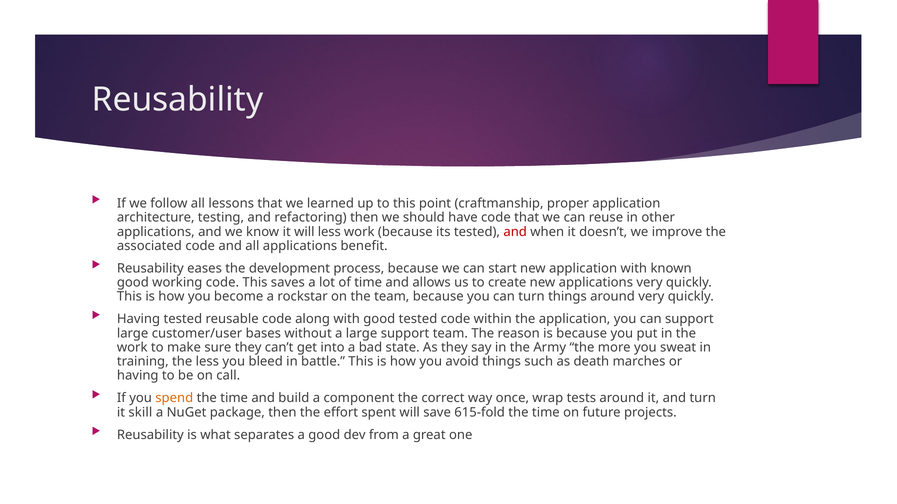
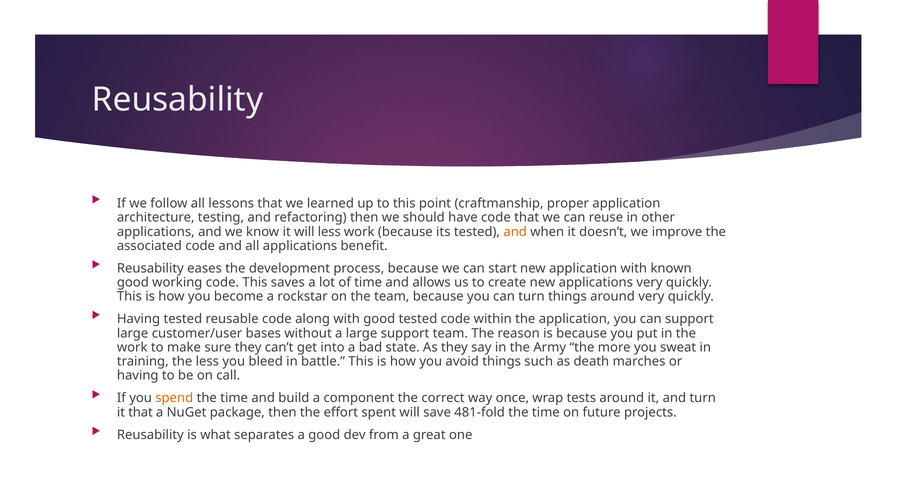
and colour: red -> orange (515, 232)
it skill: skill -> that (141, 413)
615-fold: 615-fold -> 481-fold (480, 413)
